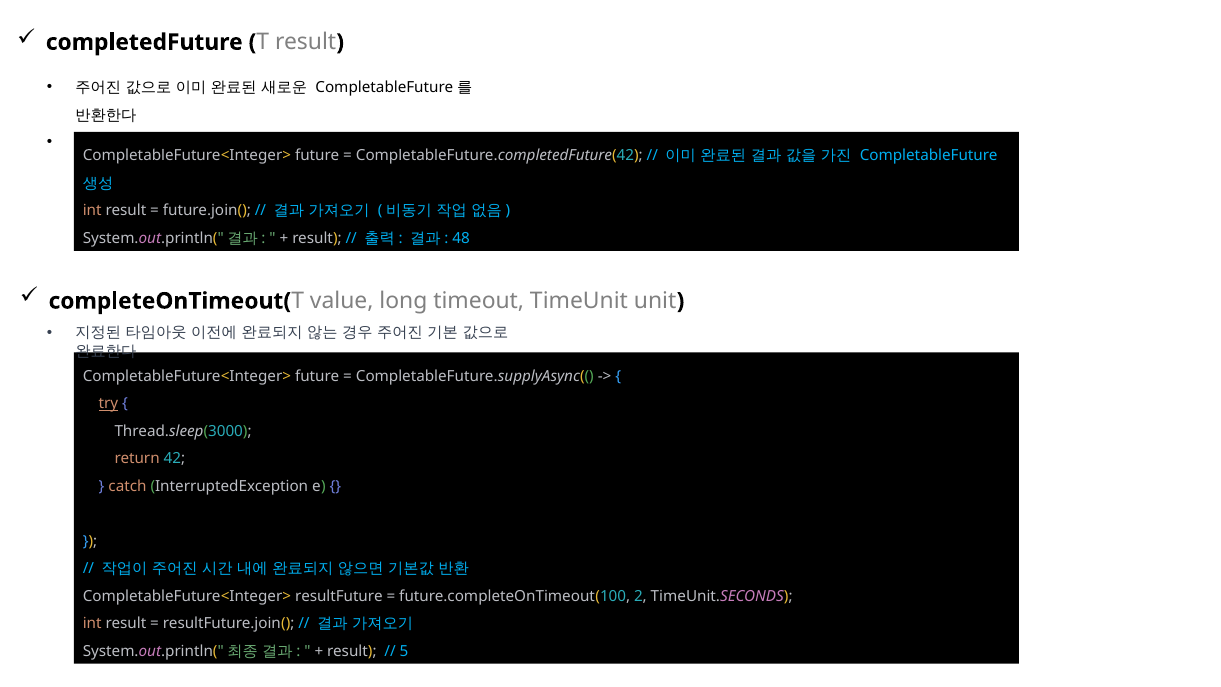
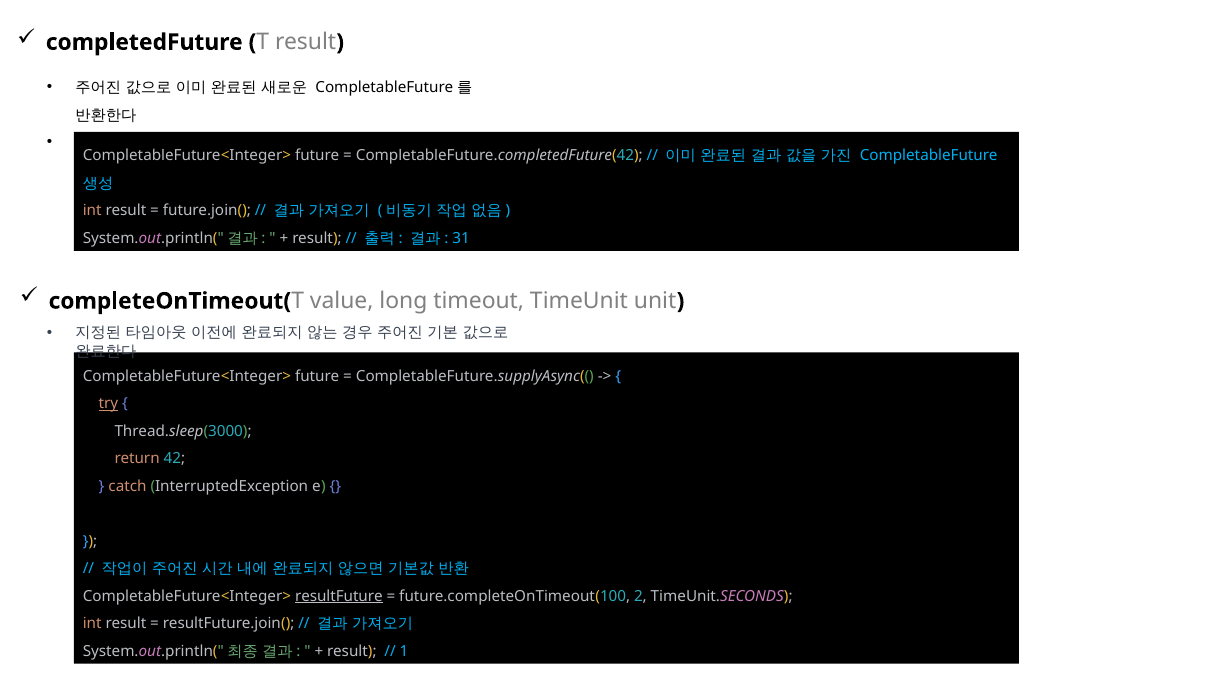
48: 48 -> 31 (461, 238)
resultFuture underline: none -> present (339, 596)
5: 5 -> 1 (404, 651)
